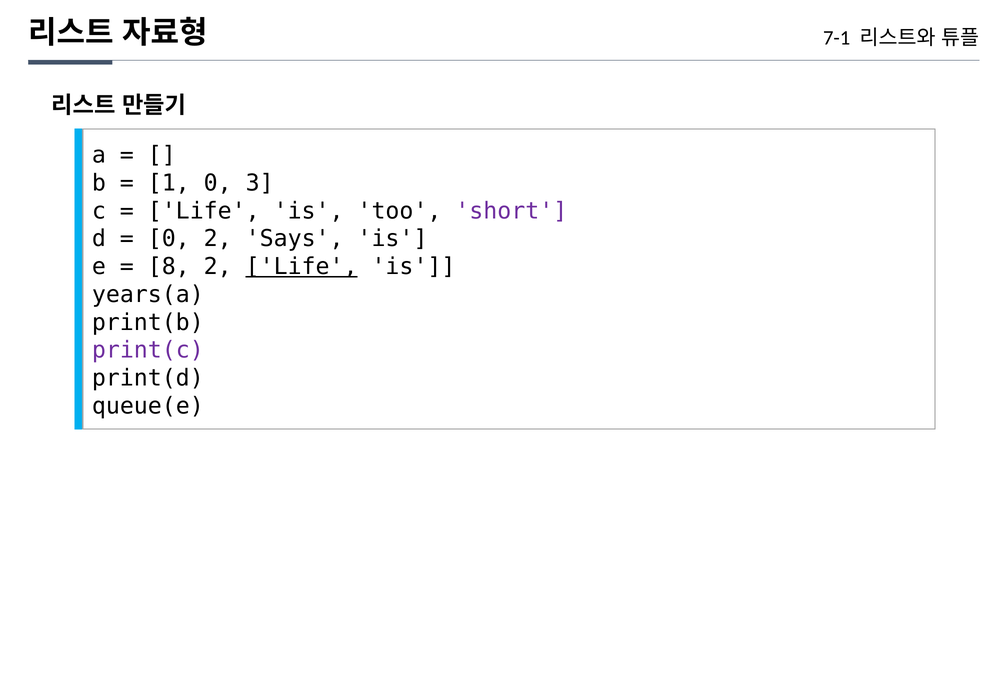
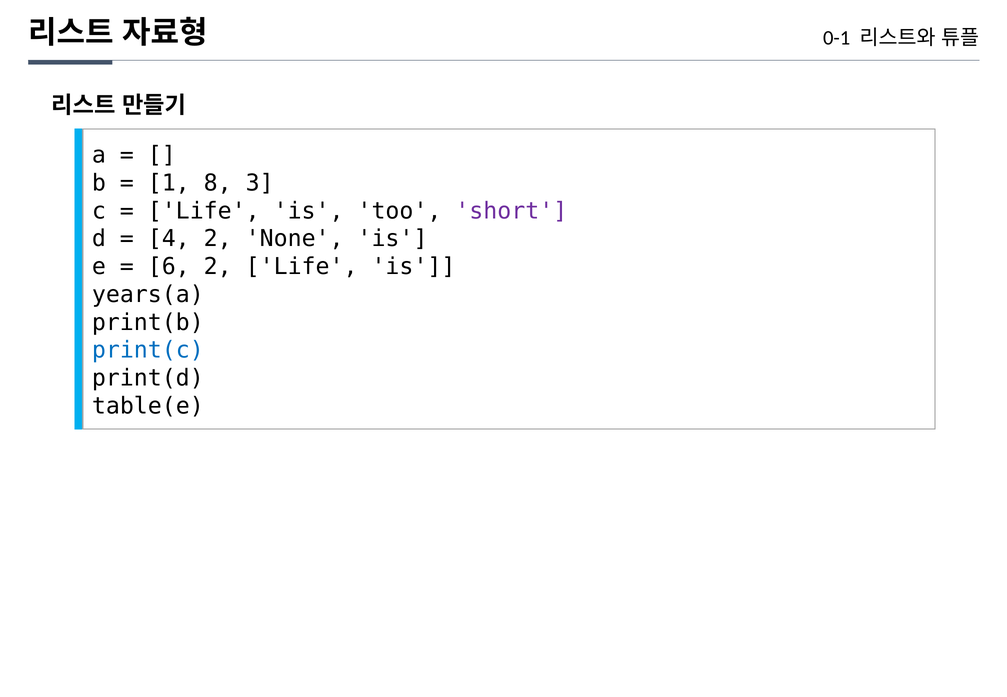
7-1: 7-1 -> 0-1 (837, 38)
1 0: 0 -> 8 (218, 183)
0: 0 -> 4 (169, 239)
Says: Says -> None (295, 239)
8: 8 -> 6 (169, 267)
Life underline: present -> none (302, 267)
print(c colour: purple -> blue (148, 350)
queue(e: queue(e -> table(e (148, 406)
